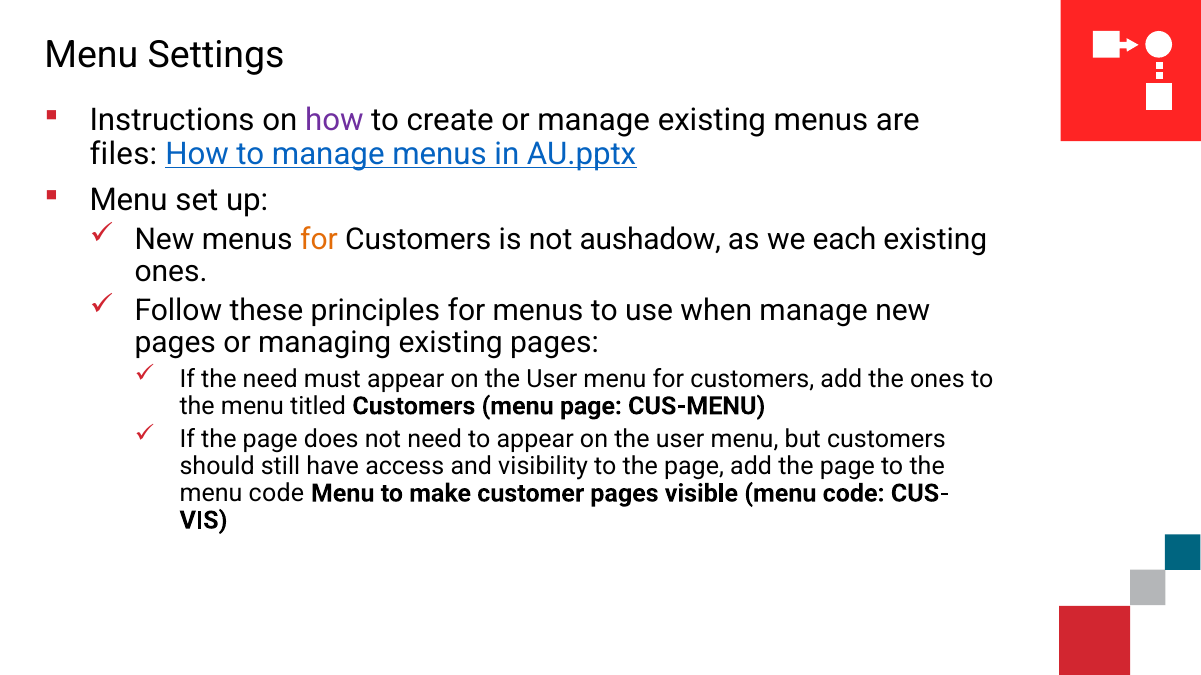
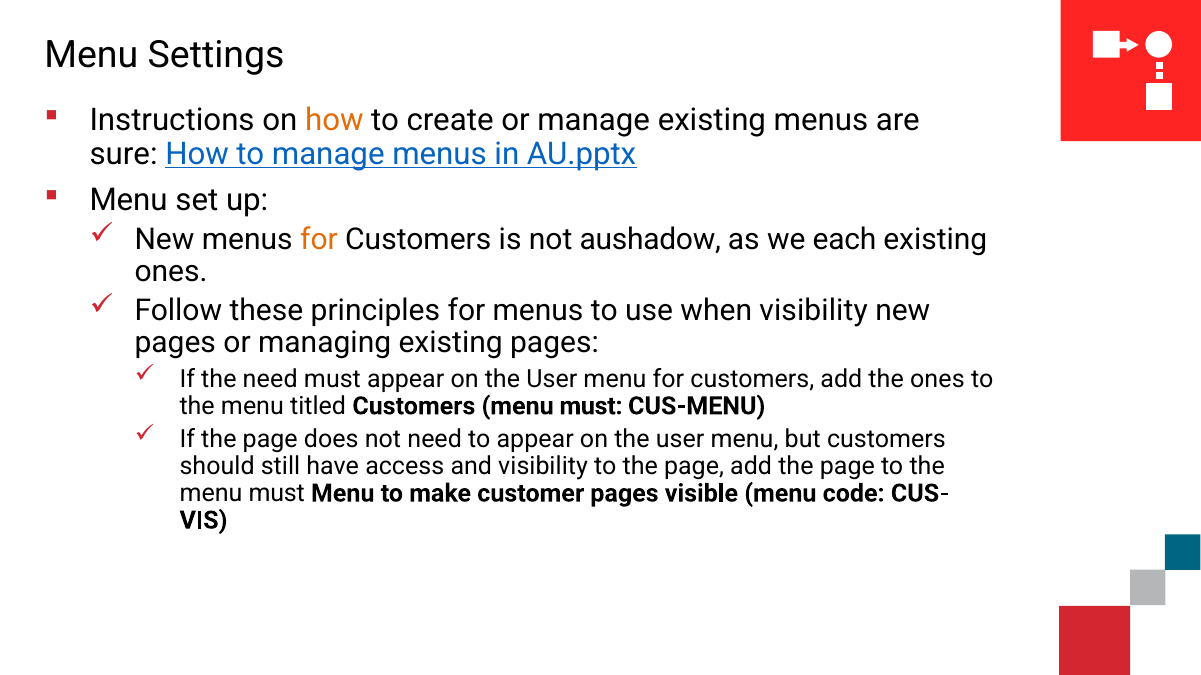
how colour: purple -> orange (334, 120)
files: files -> sure (124, 154)
when manage: manage -> visibility (814, 311)
Customers menu page: page -> must (591, 406)
code: code -> must (277, 494)
